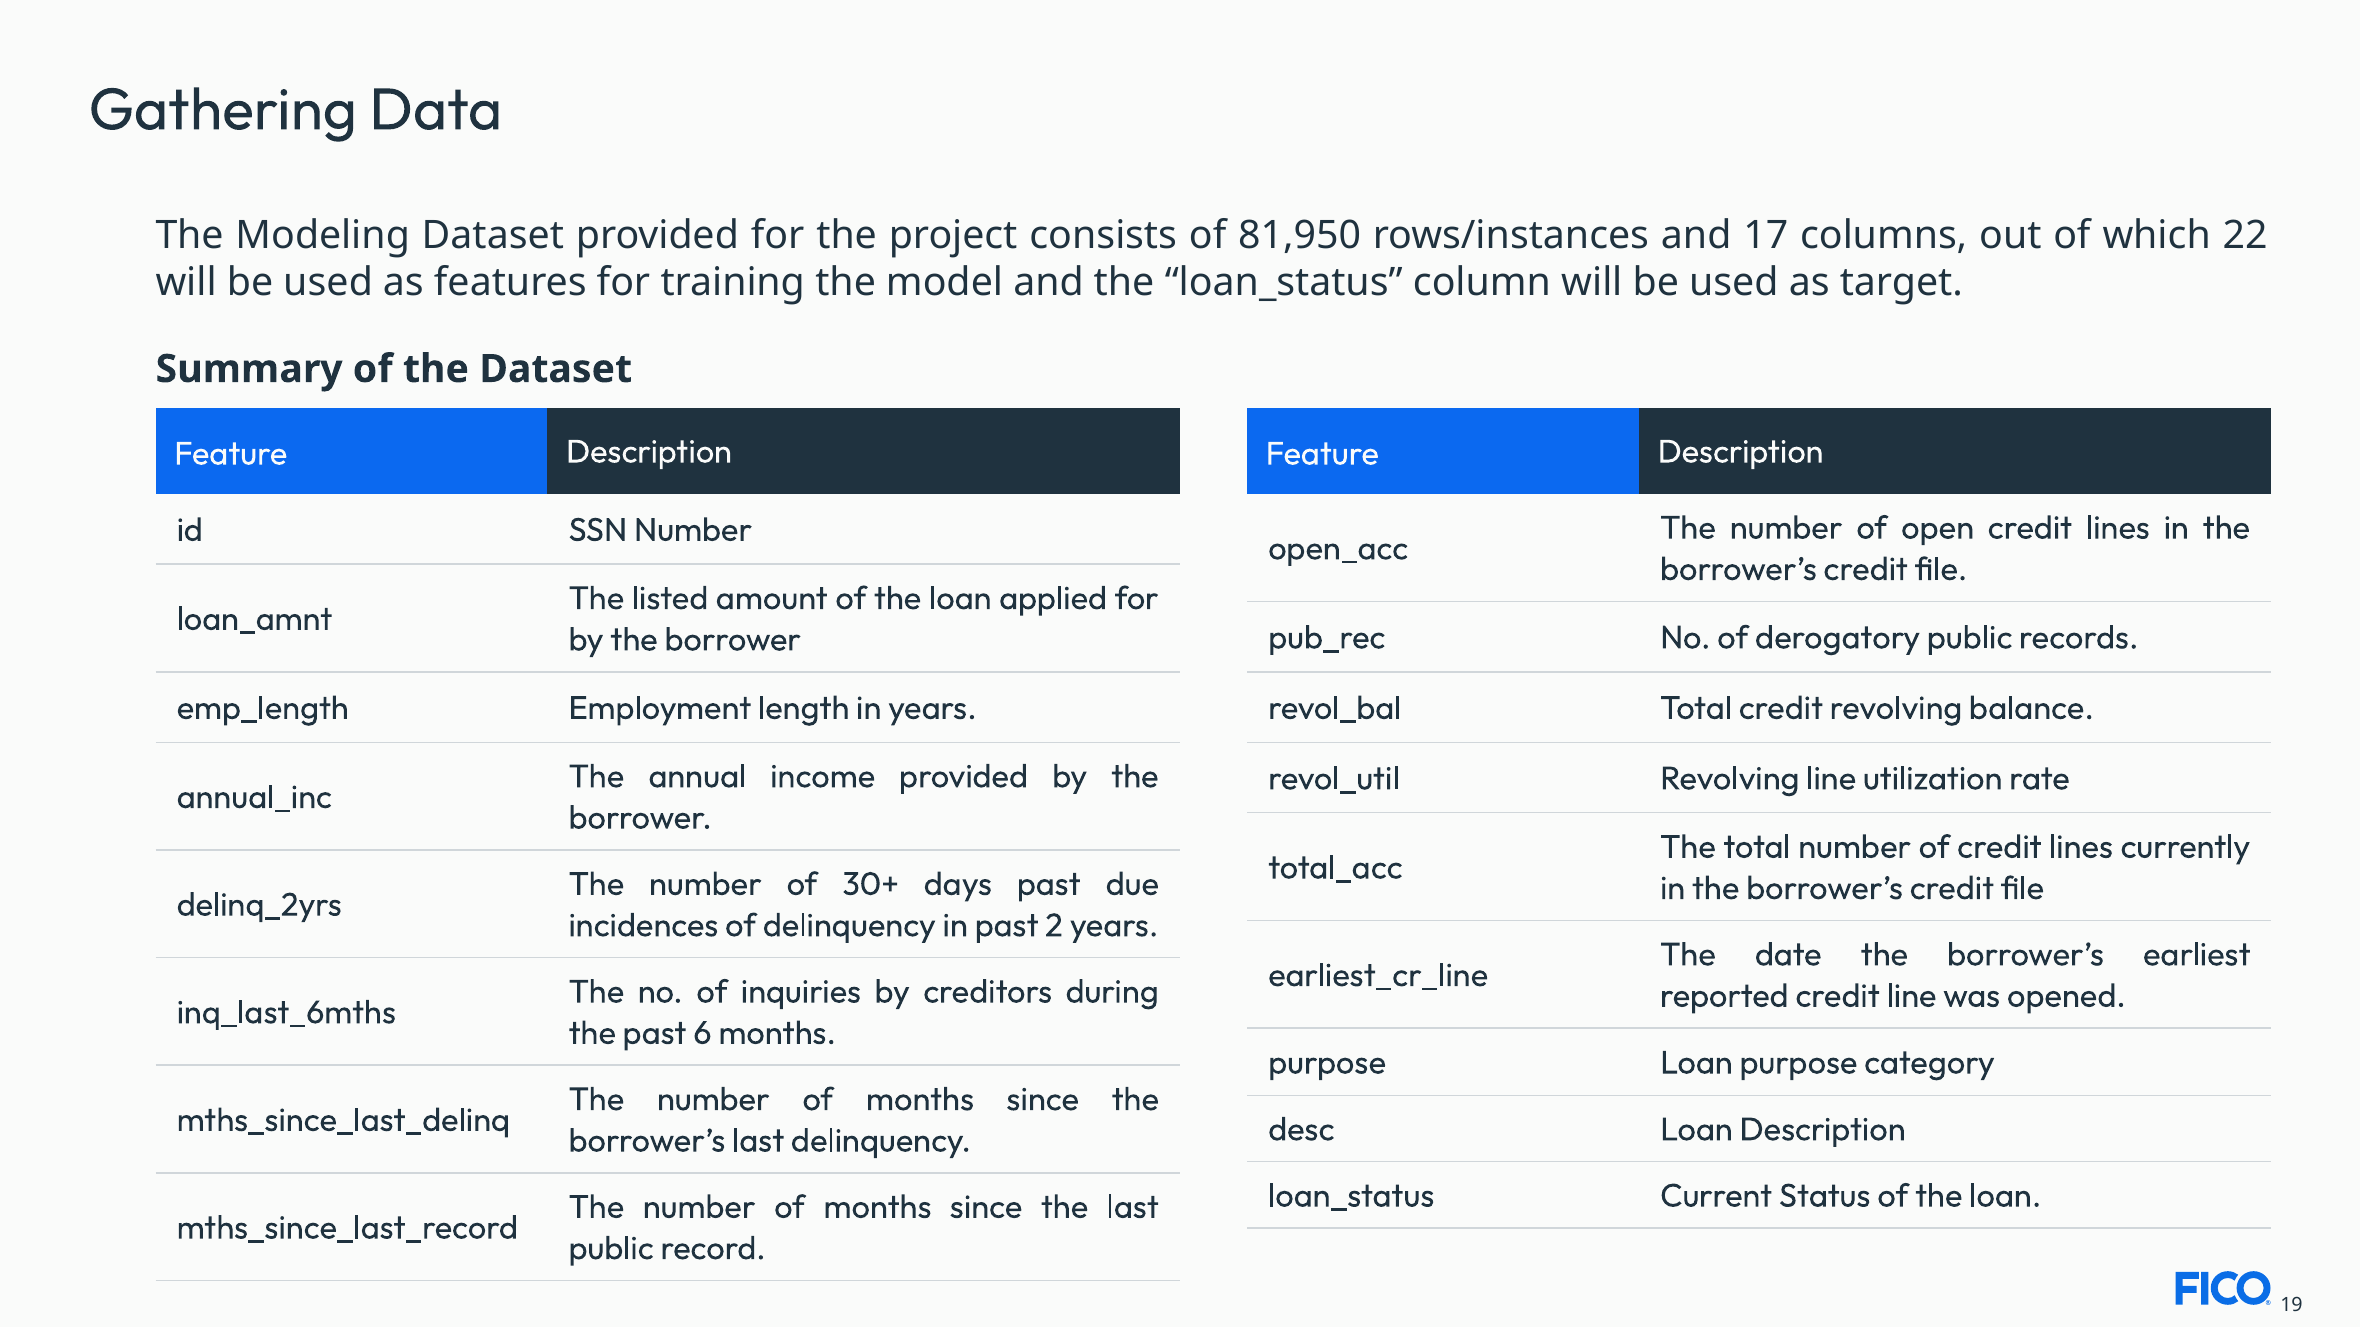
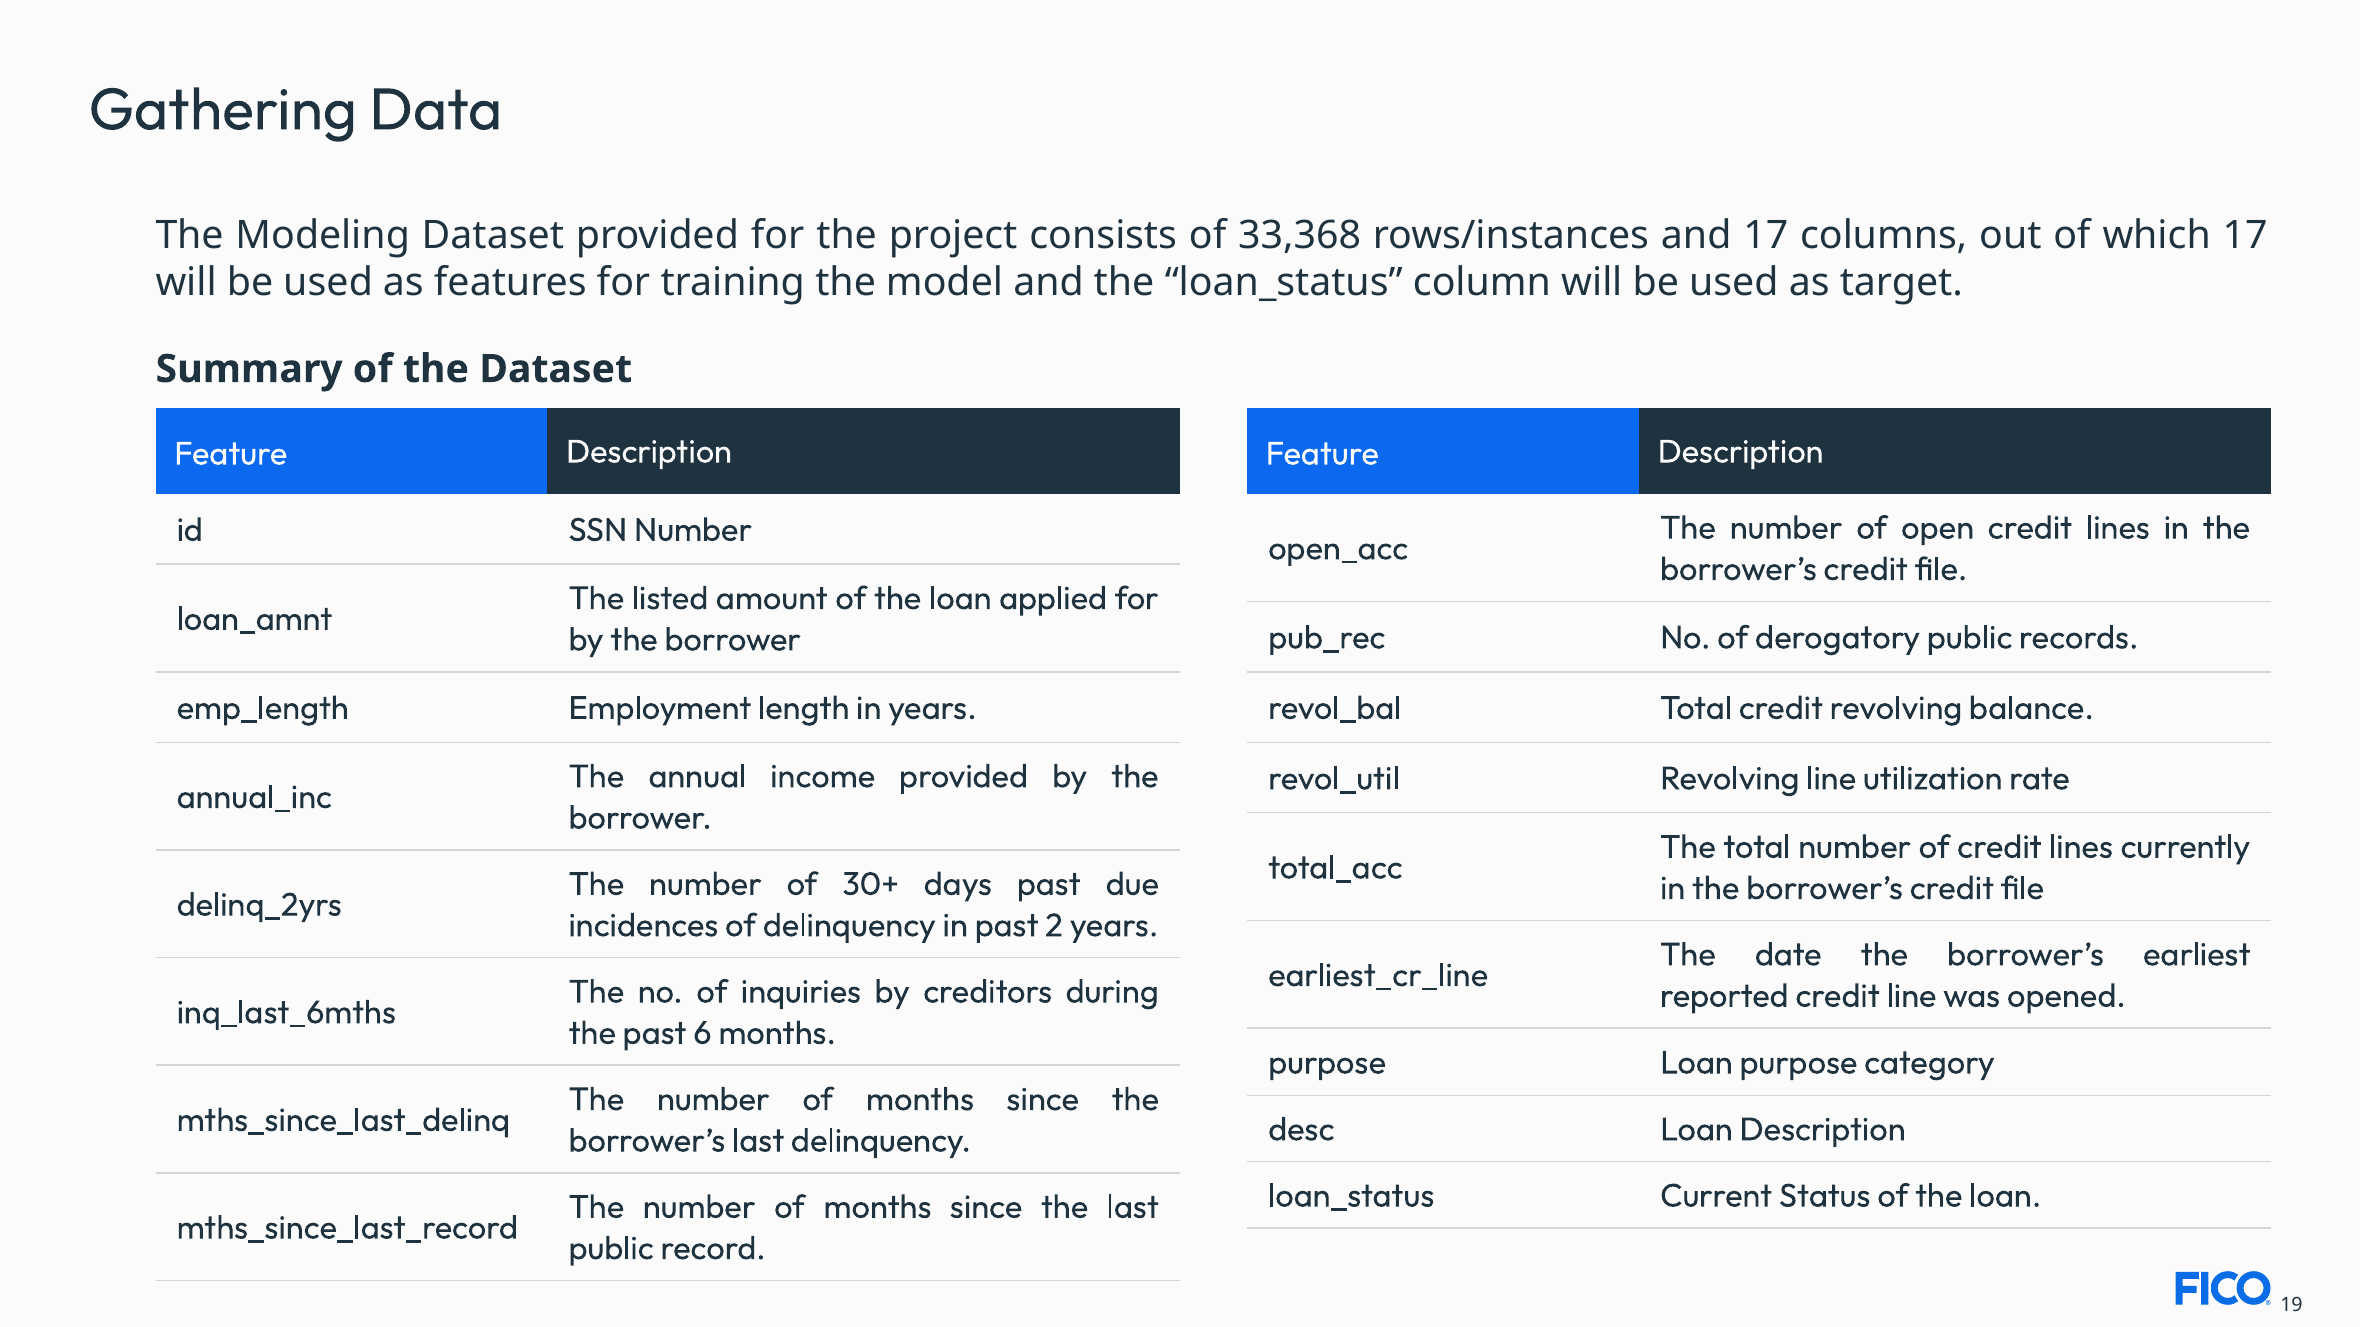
81,950: 81,950 -> 33,368 (1300, 236)
which 22: 22 -> 17 (2245, 236)
